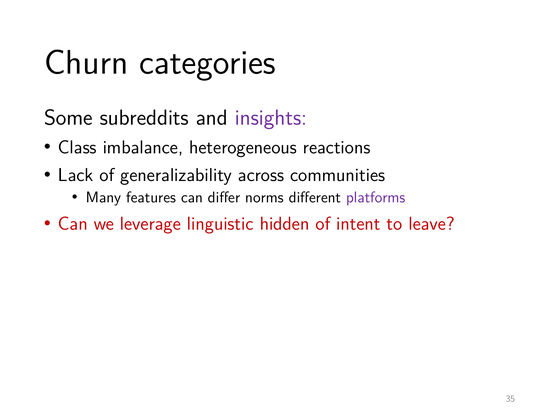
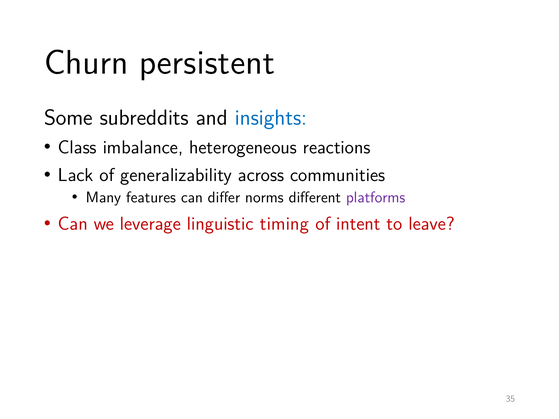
categories: categories -> persistent (207, 63)
insights colour: purple -> blue (271, 118)
hidden: hidden -> timing (284, 224)
